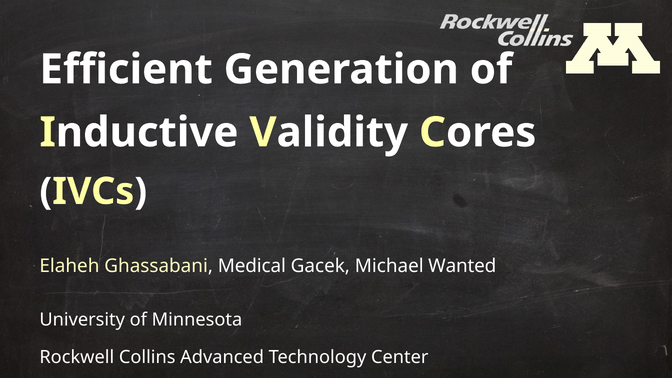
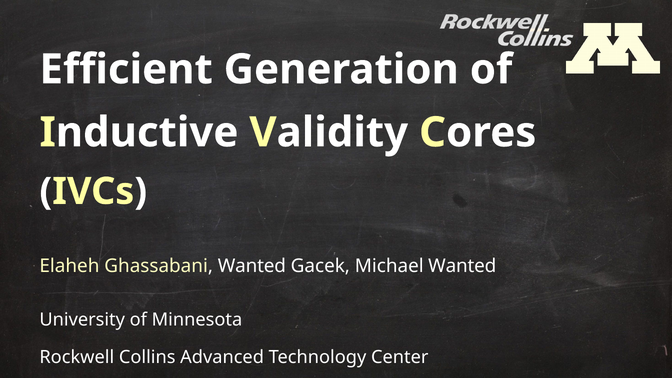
Ghassabani Medical: Medical -> Wanted (252, 266)
